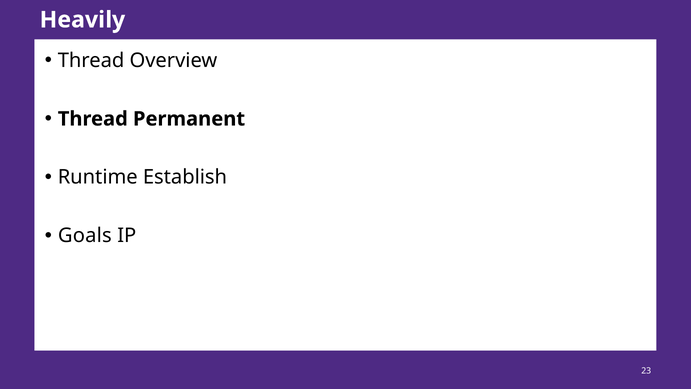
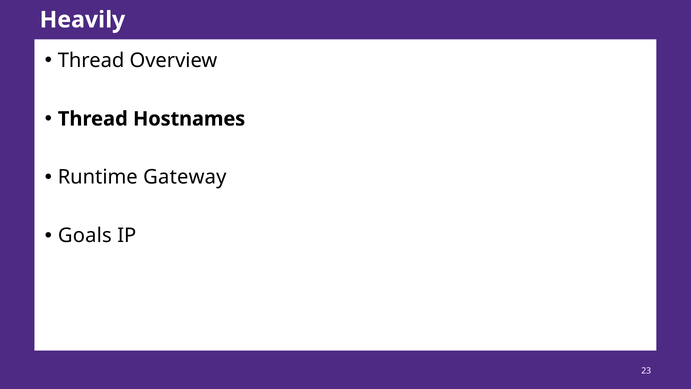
Permanent: Permanent -> Hostnames (189, 119)
Establish: Establish -> Gateway (185, 177)
